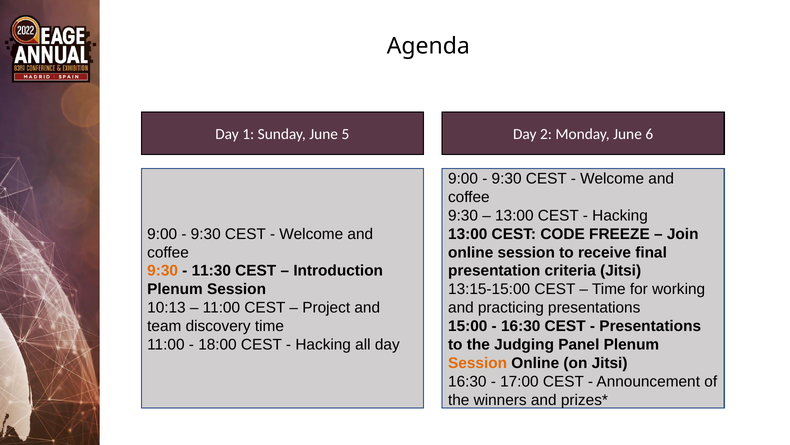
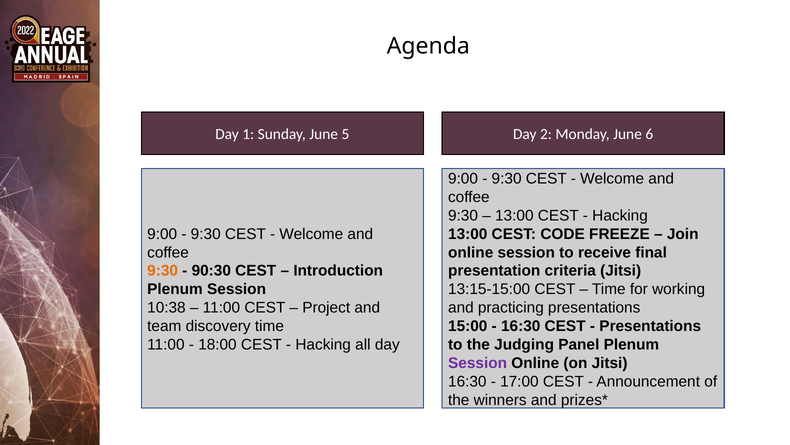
11:30: 11:30 -> 90:30 (211, 271)
10:13: 10:13 -> 10:38 (166, 307)
Session colour: orange -> purple (478, 363)
